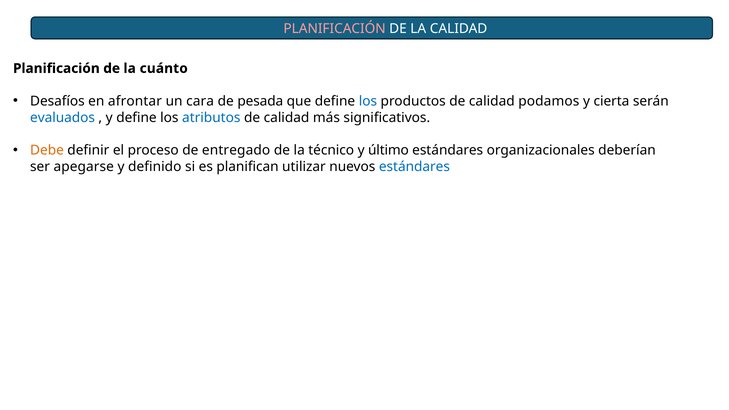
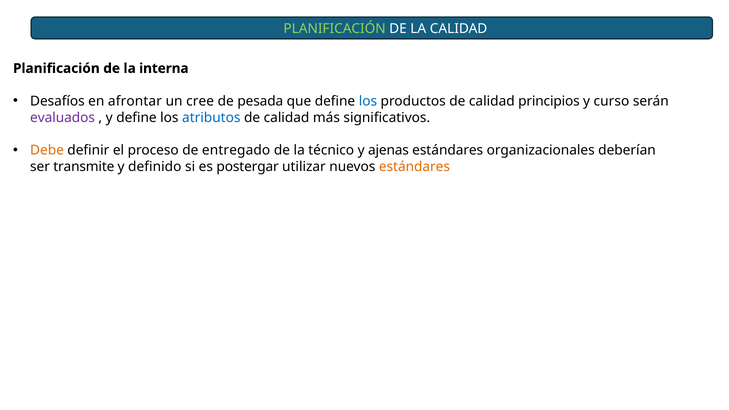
PLANIFICACIÓN colour: pink -> light green (335, 29)
cuánto: cuánto -> interna (164, 68)
cara: cara -> cree (200, 101)
podamos: podamos -> principios (549, 101)
cierta: cierta -> curso (611, 101)
evaluados colour: blue -> purple (63, 118)
último: último -> ajenas (388, 150)
apegarse: apegarse -> transmite (84, 167)
planifican: planifican -> postergar (248, 167)
estándares colour: blue -> orange (414, 167)
